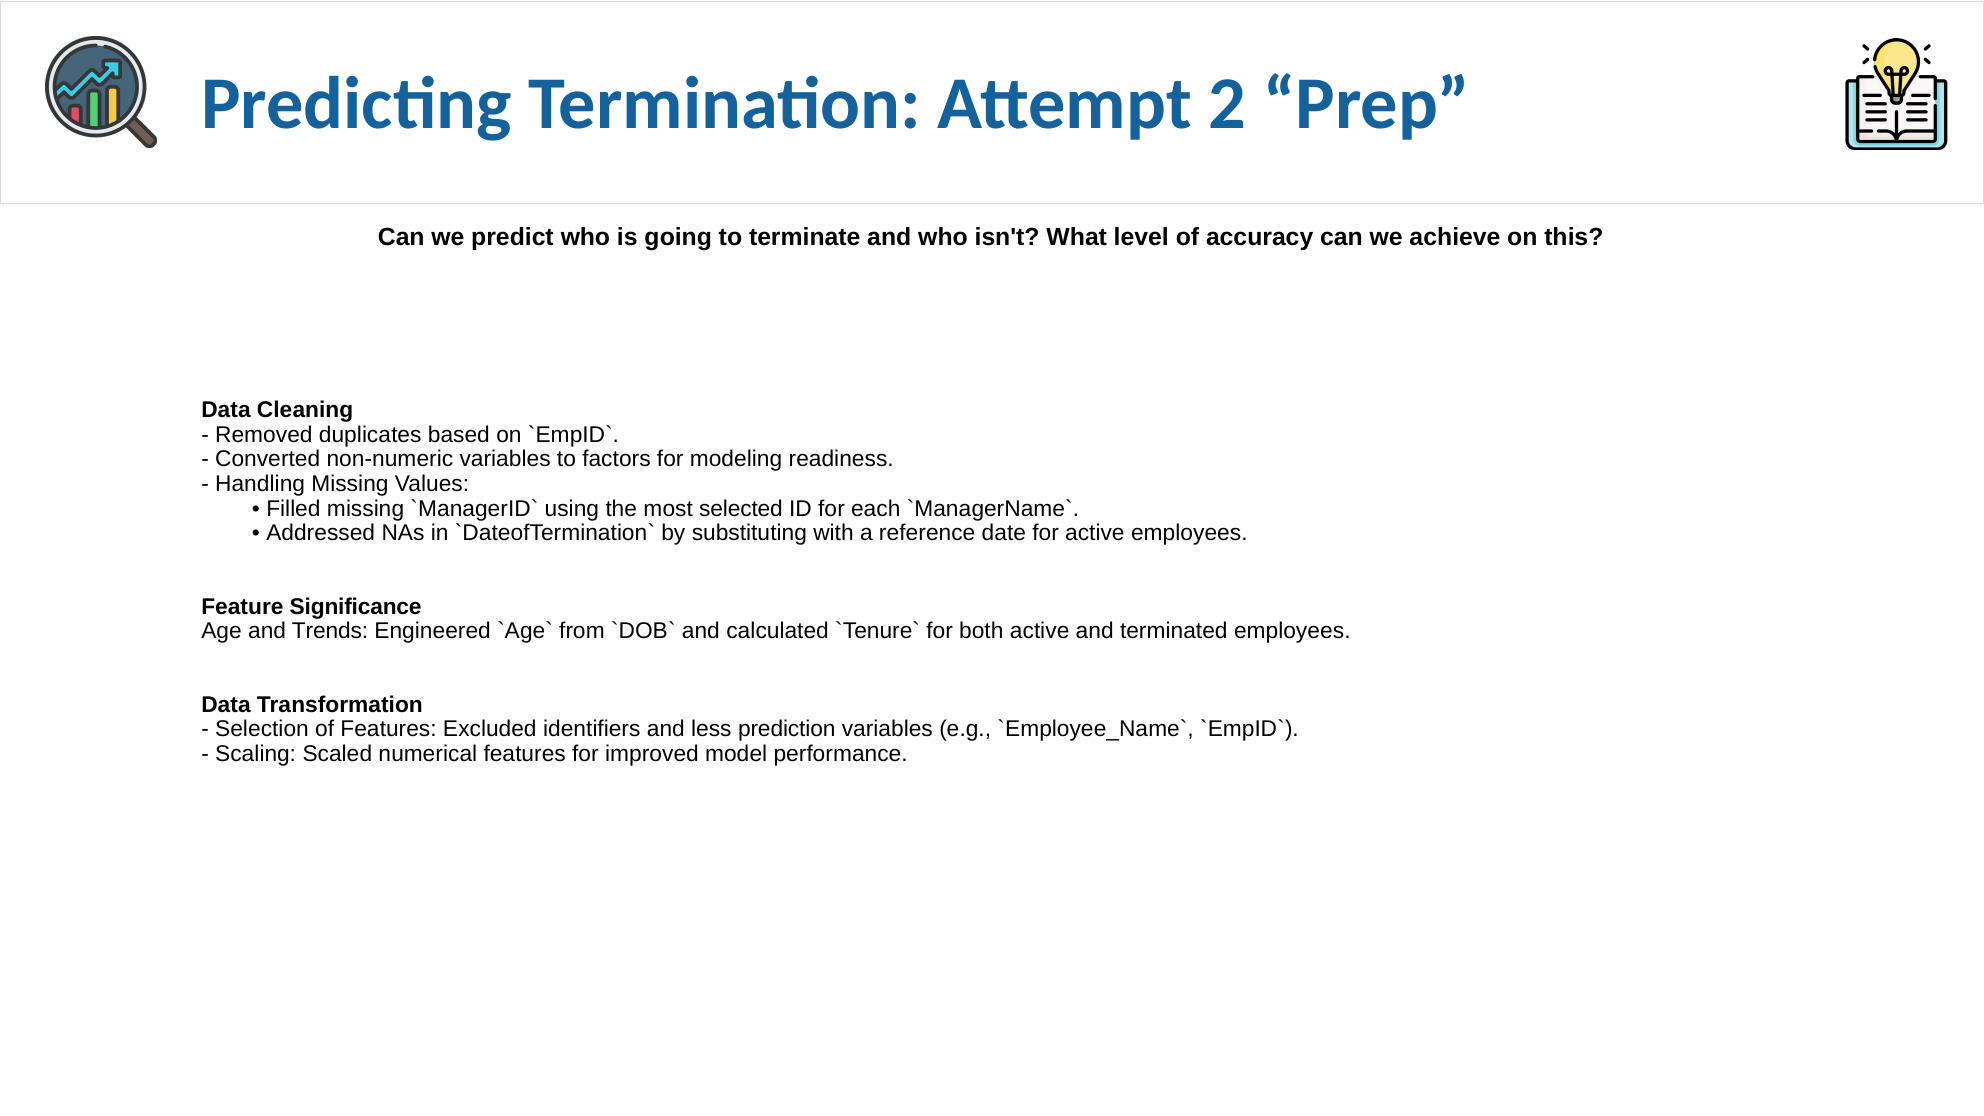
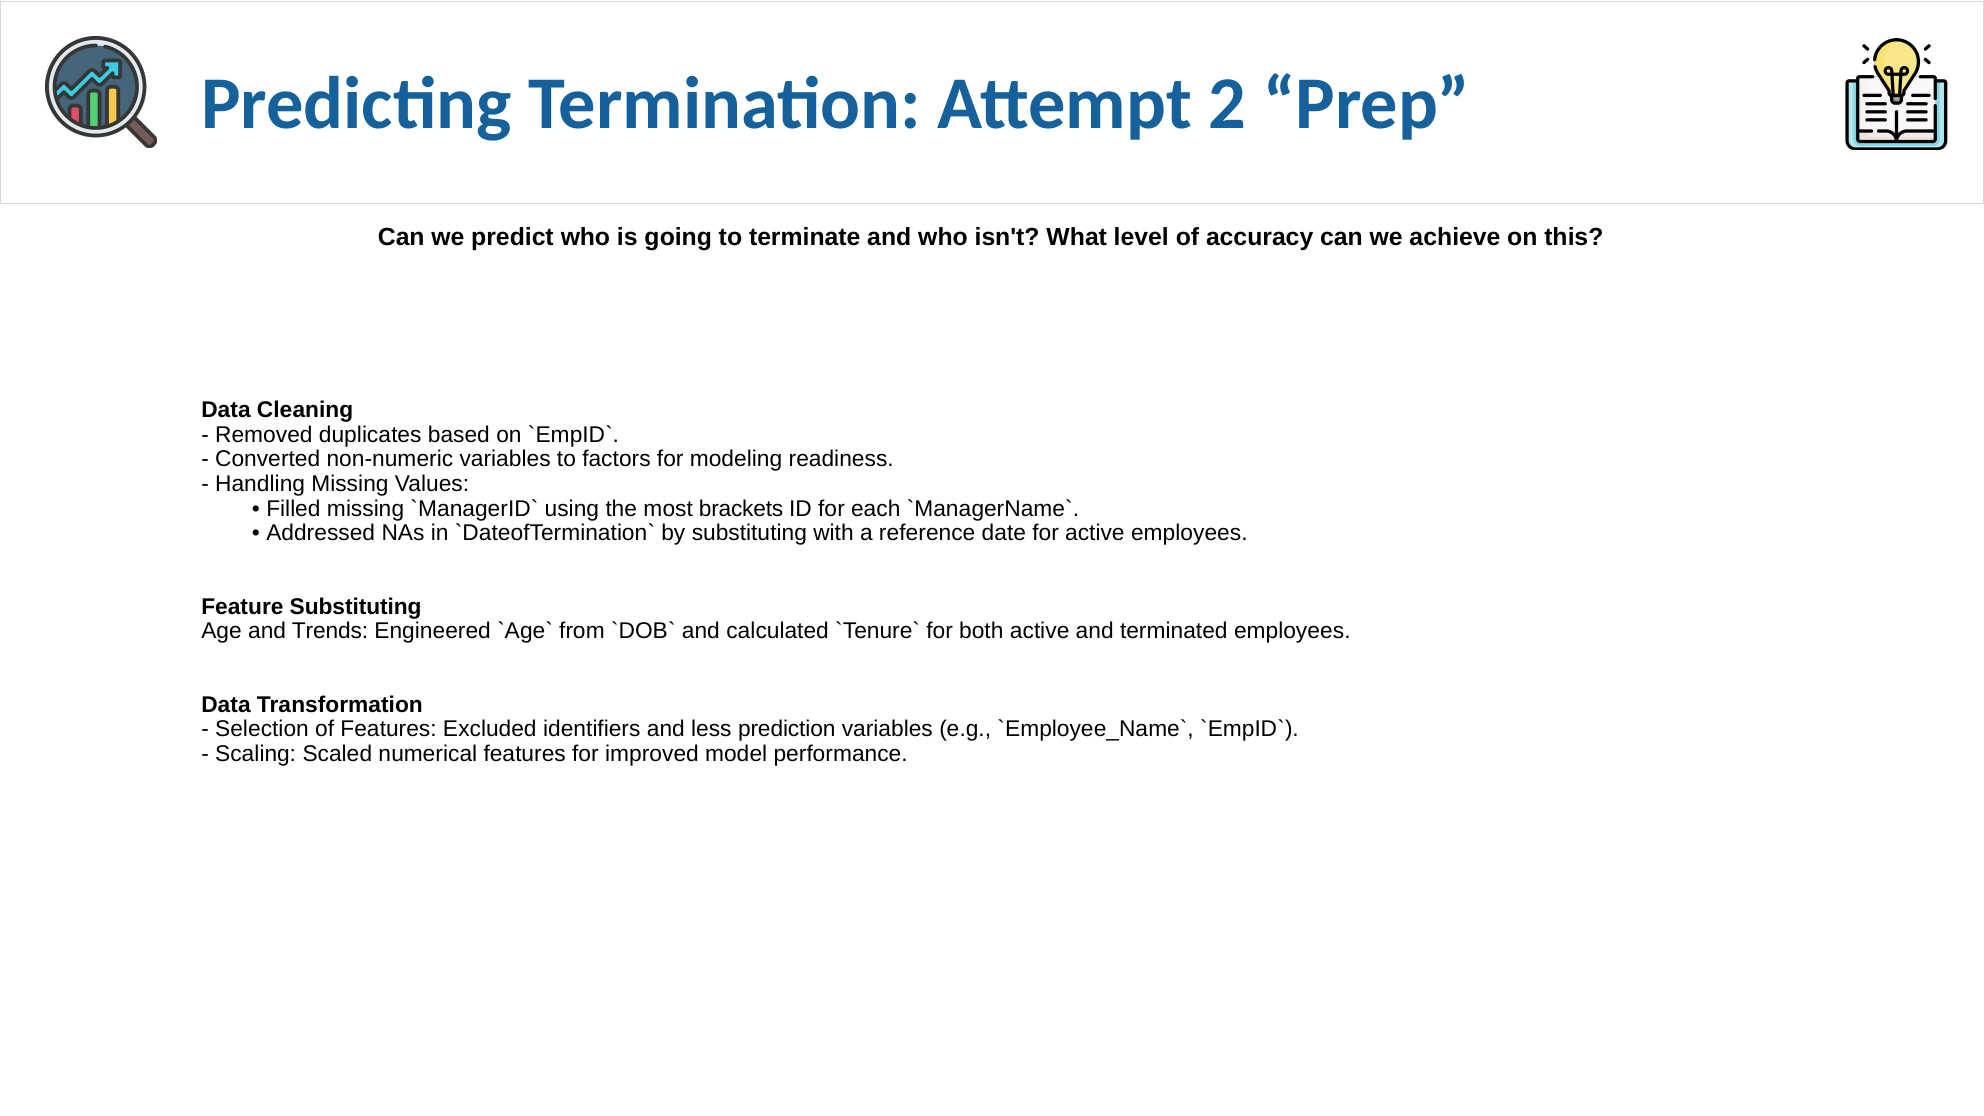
selected: selected -> brackets (741, 509)
Feature Significance: Significance -> Substituting (356, 607)
